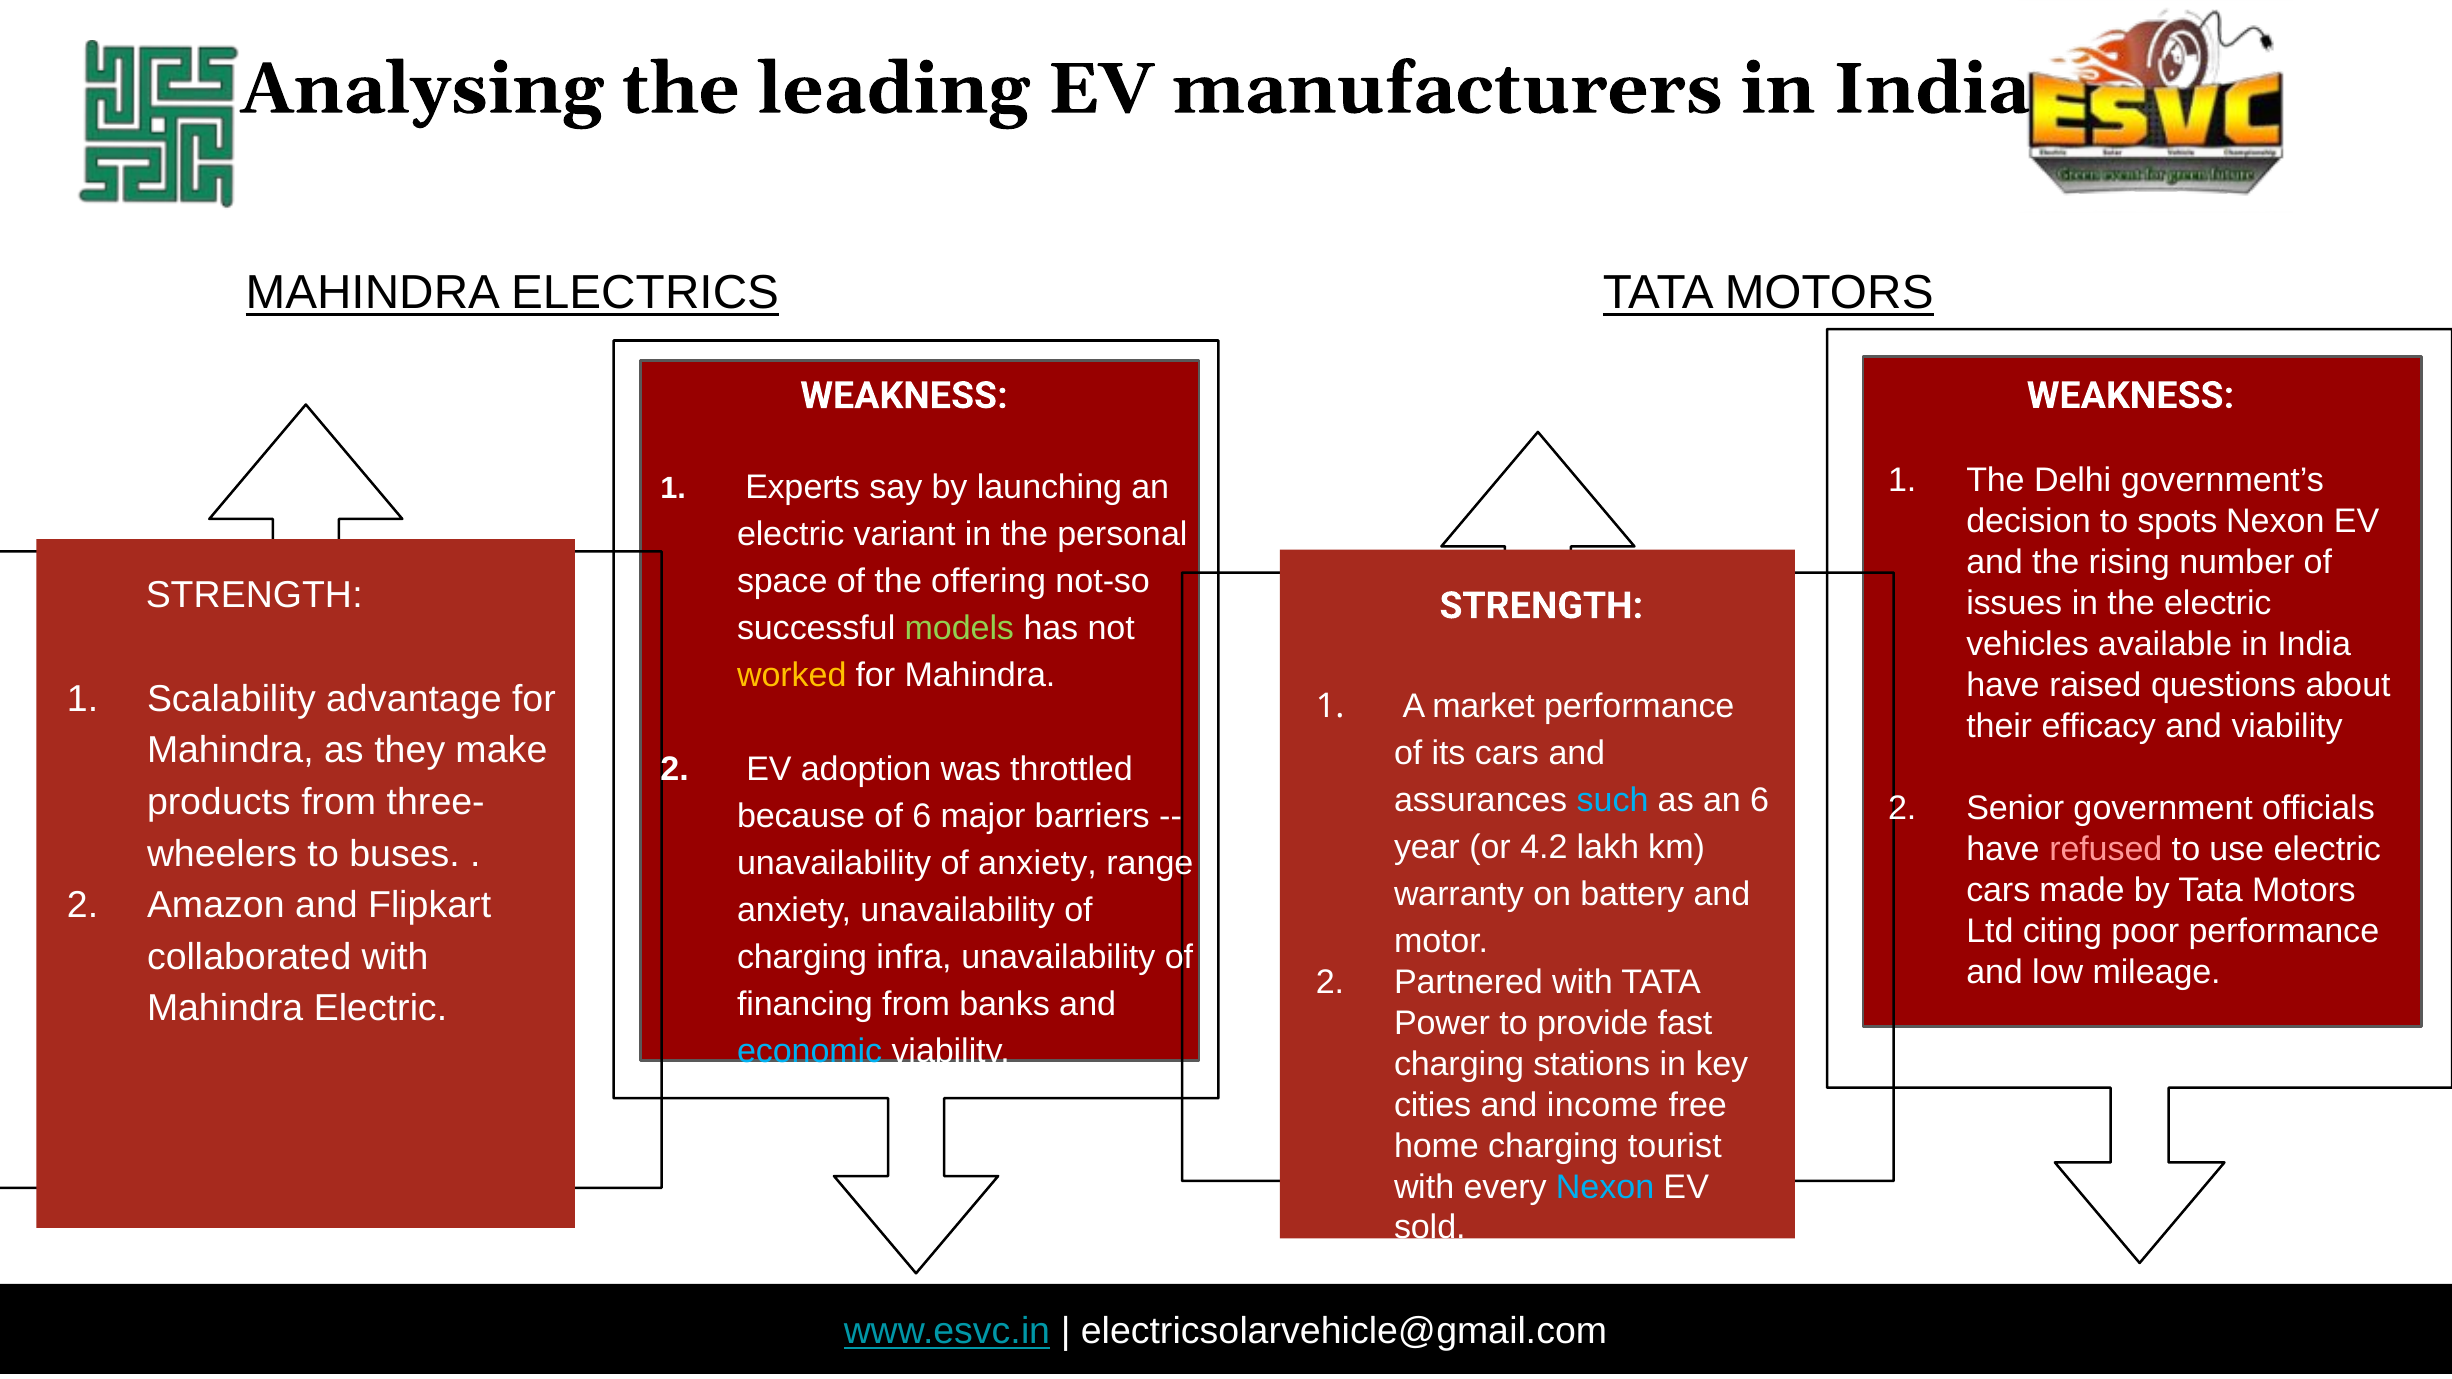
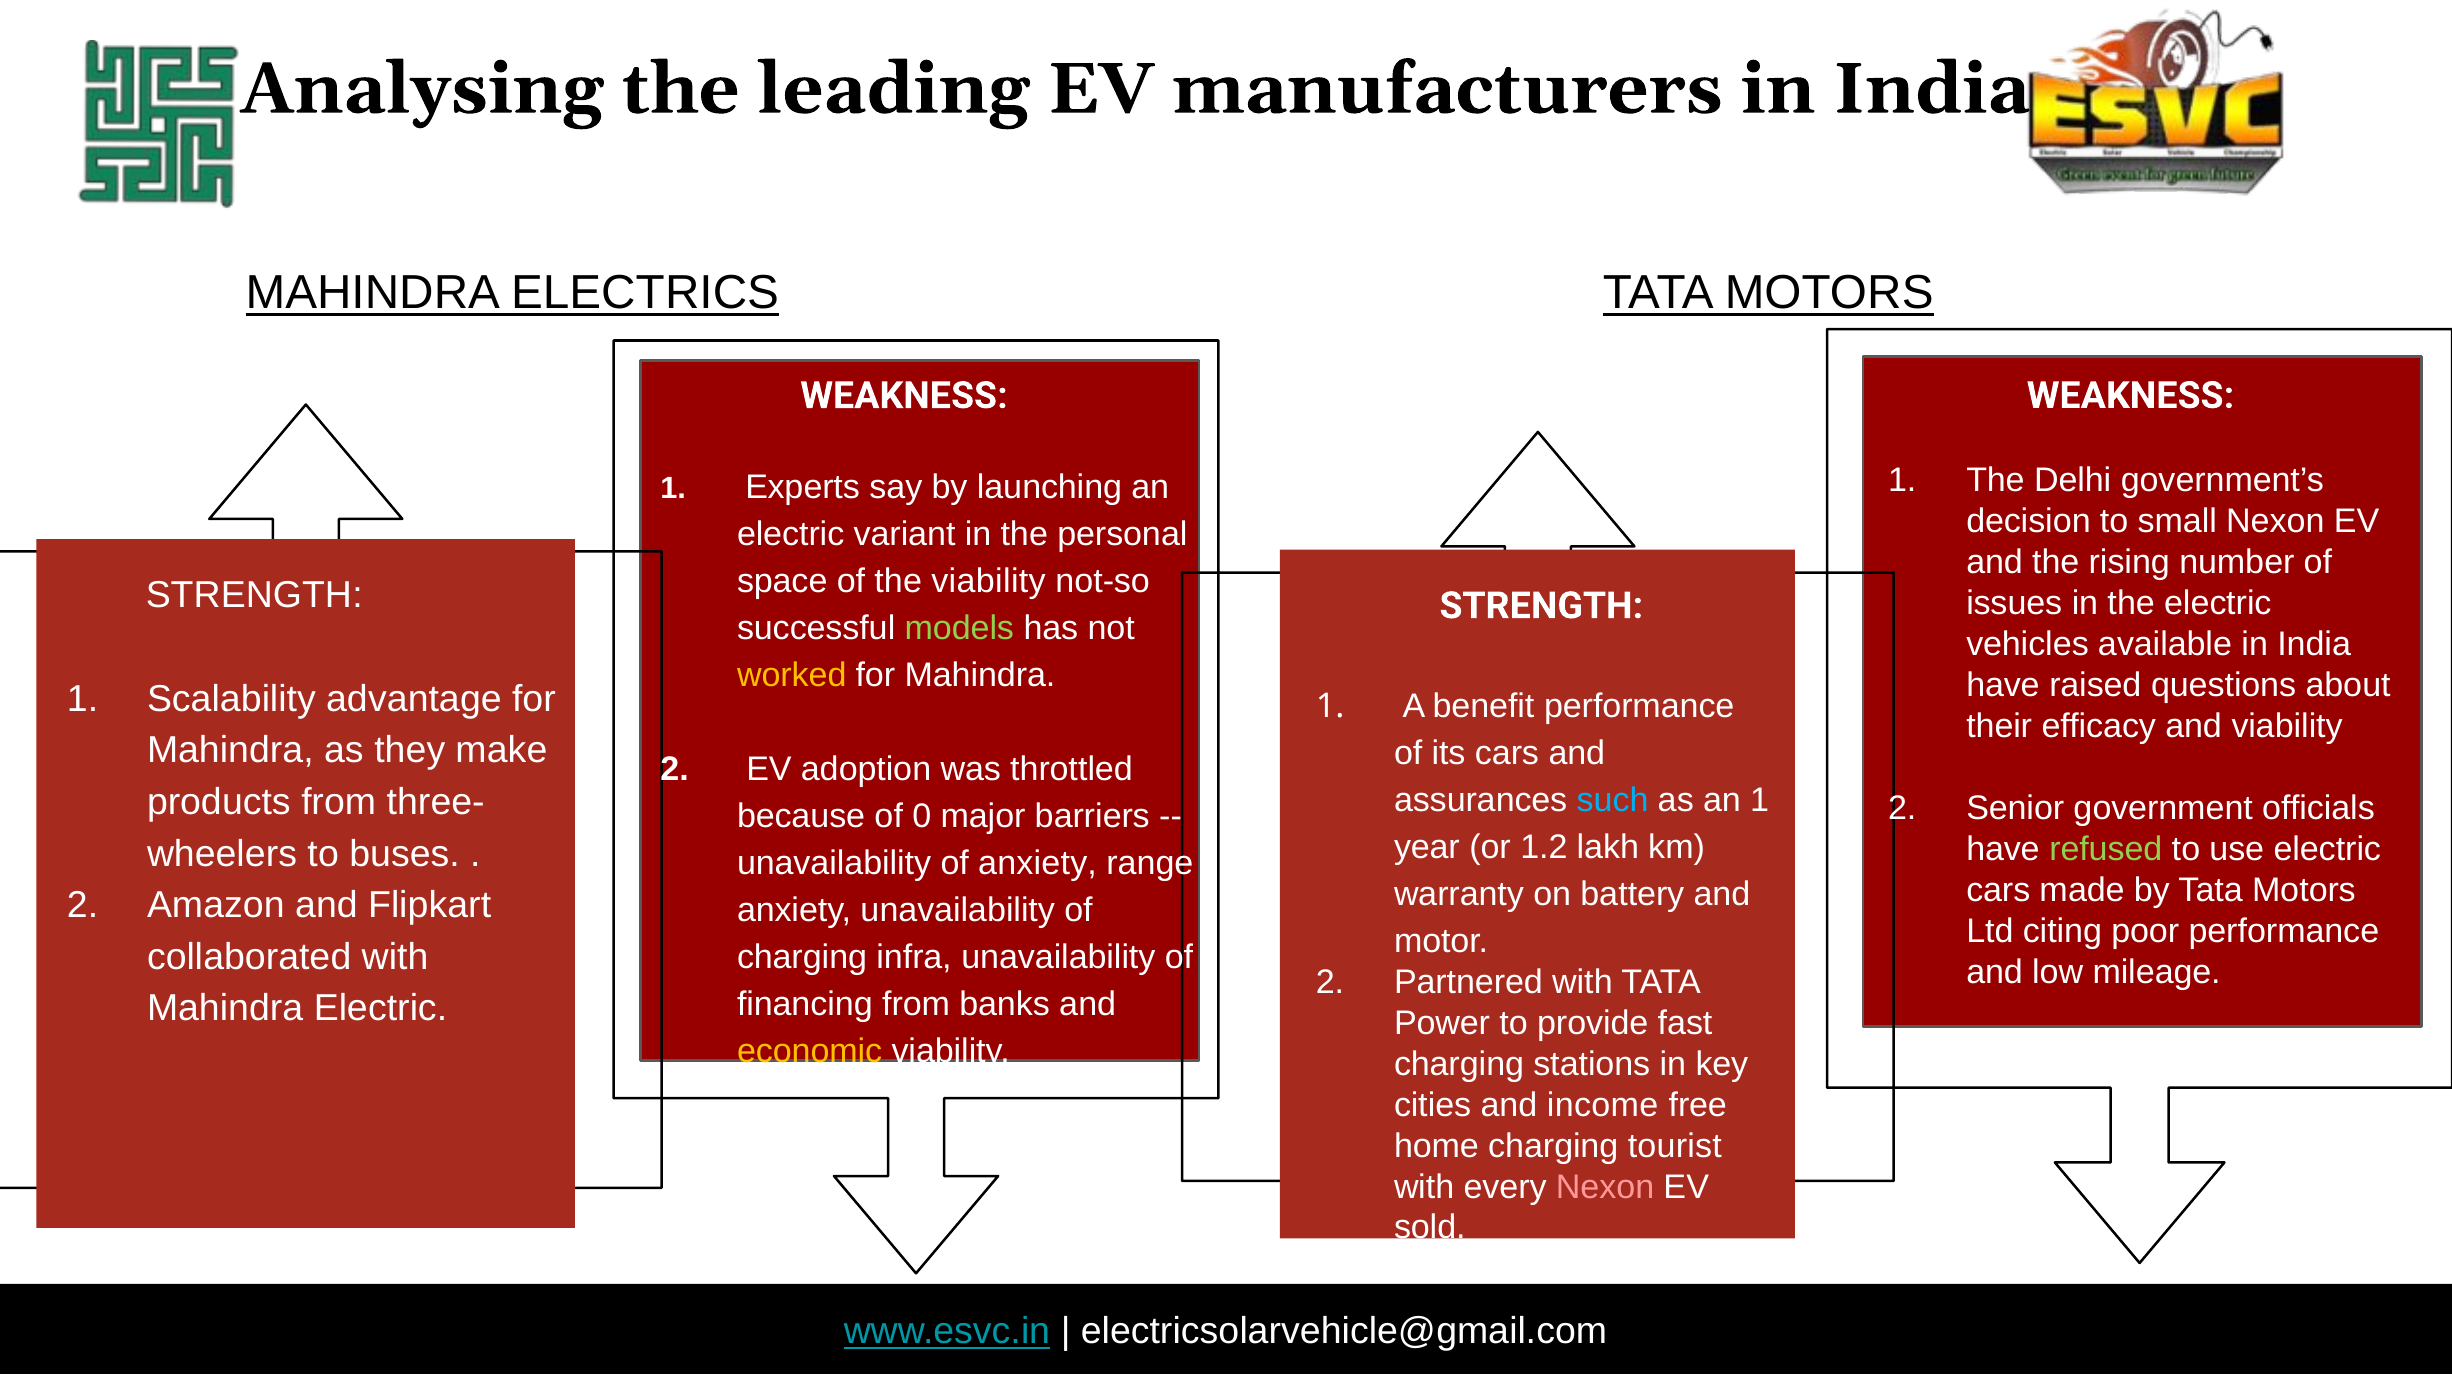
spots: spots -> small (2177, 522)
the offering: offering -> viability (989, 581)
market: market -> benefit (1483, 706)
an 6: 6 -> 1 (1760, 800)
of 6: 6 -> 0 (922, 816)
4.2: 4.2 -> 1.2 (1544, 847)
refused colour: pink -> light green (2106, 849)
economic colour: light blue -> yellow (810, 1051)
Nexon colour: light blue -> pink (1605, 1187)
